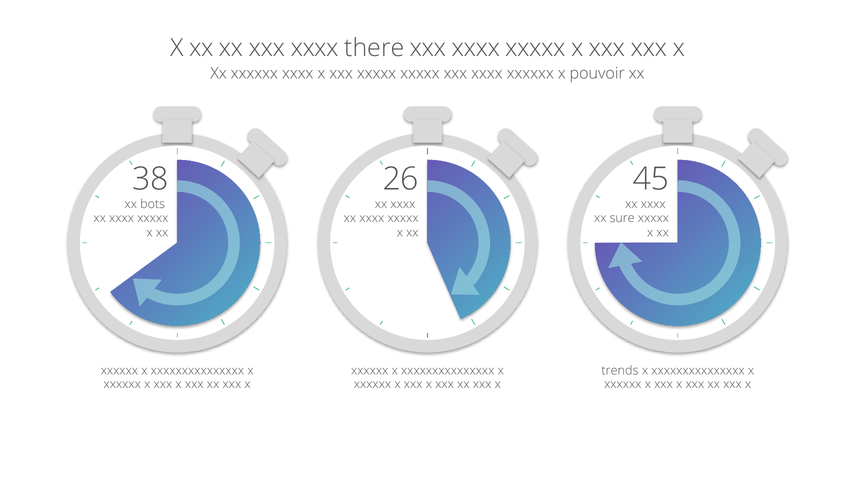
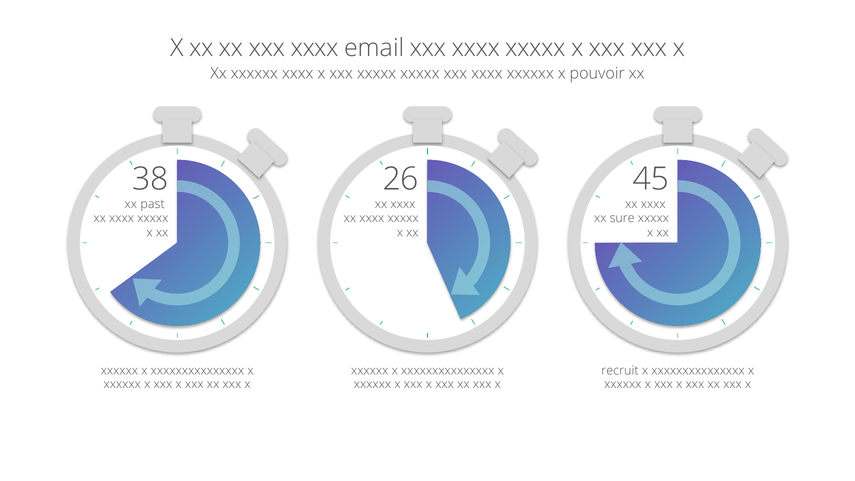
there: there -> email (374, 48)
bots: bots -> past (153, 204)
trends: trends -> recruit (620, 370)
